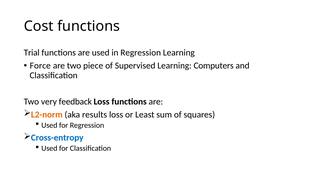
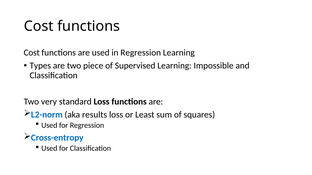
Trial: Trial -> Cost (32, 53)
Force: Force -> Types (40, 66)
Computers: Computers -> Impossible (214, 66)
feedback: feedback -> standard (75, 102)
L2-norm colour: orange -> blue (47, 115)
